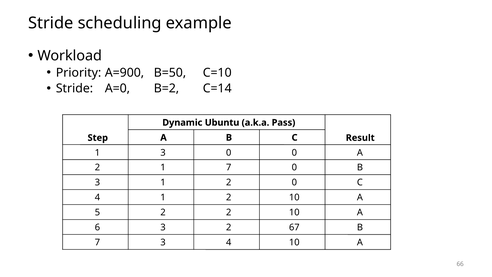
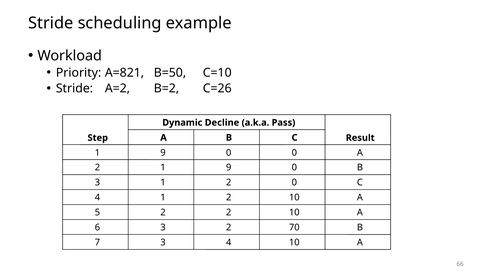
A=900: A=900 -> A=821 (124, 73)
A=0: A=0 -> A=2 (117, 88)
C=14: C=14 -> C=26 (217, 88)
Ubuntu: Ubuntu -> Decline (222, 123)
3: 3 -> 9 (163, 152)
2 1 7: 7 -> 9 (229, 167)
67: 67 -> 70 (294, 227)
